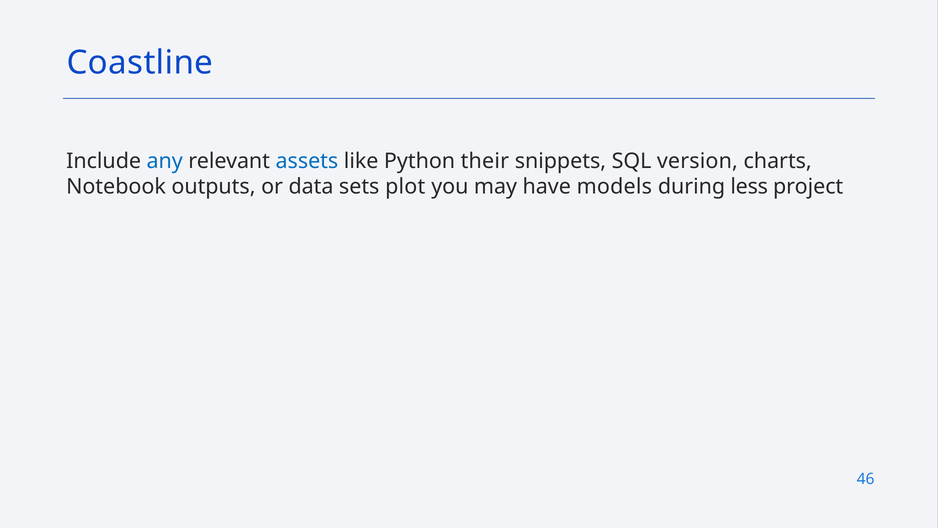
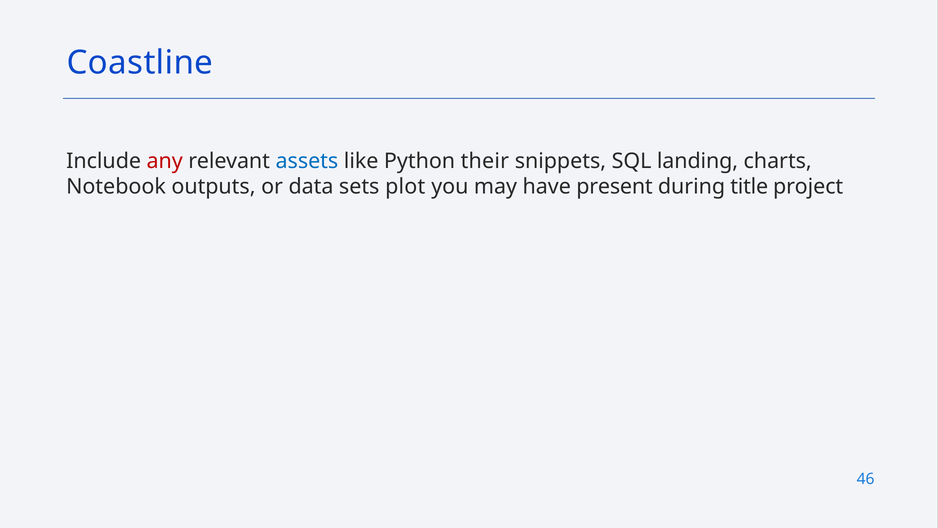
any colour: blue -> red (165, 161)
version: version -> landing (698, 161)
models: models -> present (615, 187)
less: less -> title (749, 187)
